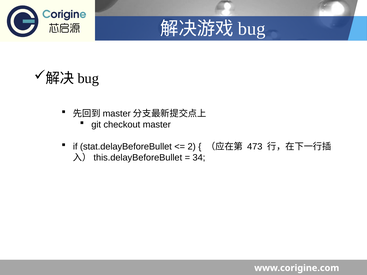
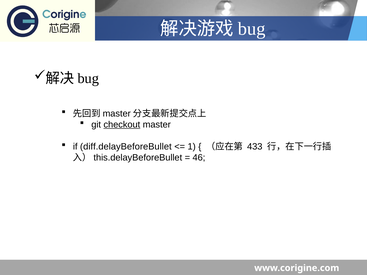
checkout underline: none -> present (122, 125)
stat.delayBeforeBullet: stat.delayBeforeBullet -> diff.delayBeforeBullet (126, 147)
2: 2 -> 1 (192, 147)
473: 473 -> 433 (255, 147)
34: 34 -> 46 (199, 158)
